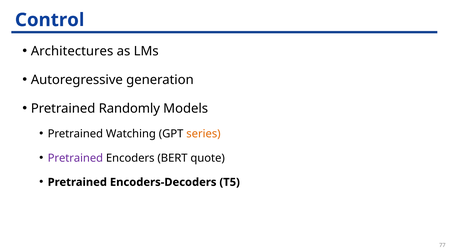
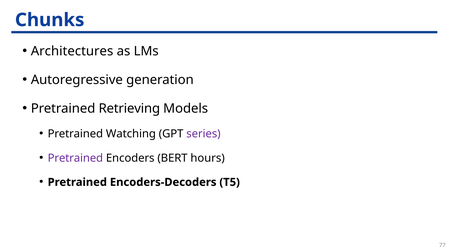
Control: Control -> Chunks (50, 20)
Randomly: Randomly -> Retrieving (129, 109)
series colour: orange -> purple (203, 134)
quote: quote -> hours (208, 158)
